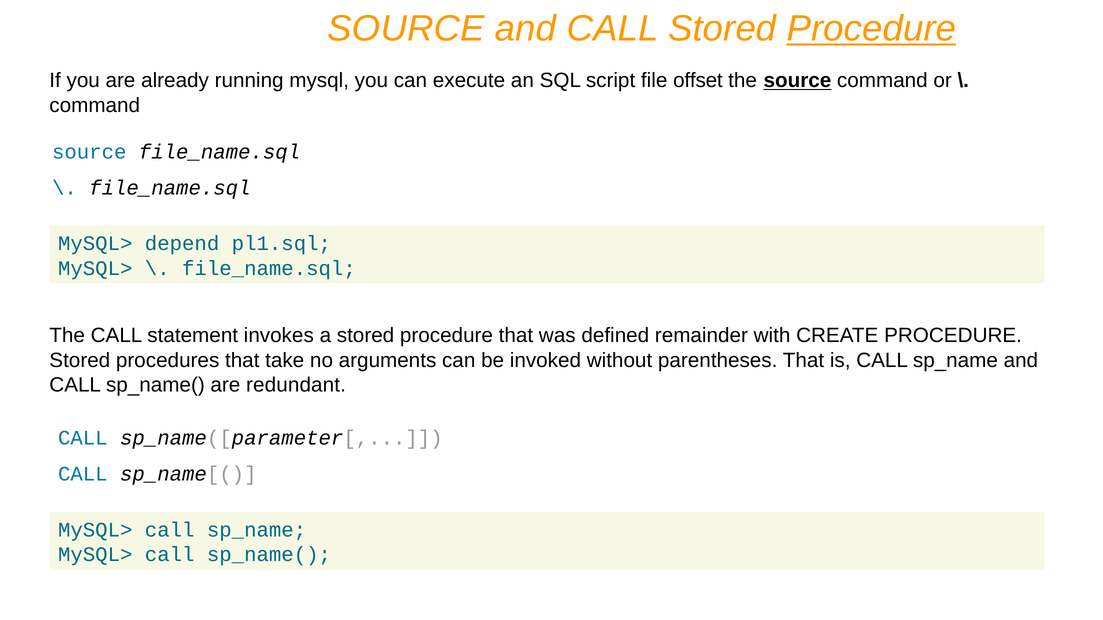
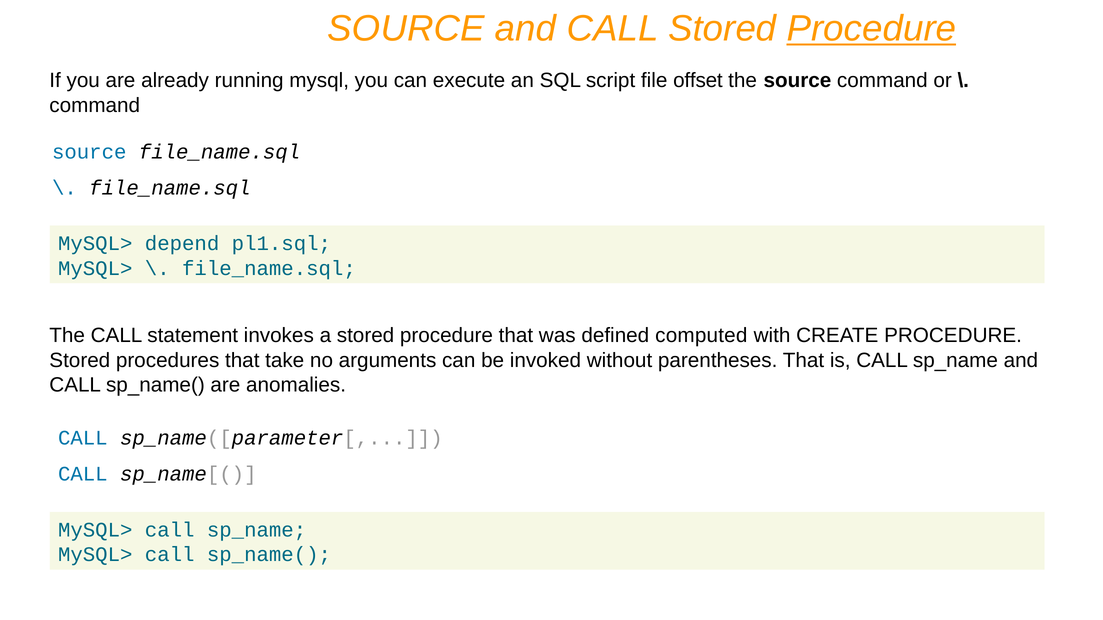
source underline: present -> none (797, 81)
remainder: remainder -> computed (701, 336)
redundant: redundant -> anomalies (296, 385)
